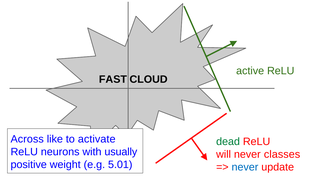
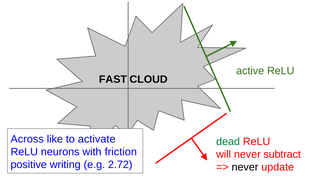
usually: usually -> friction (121, 152)
classes: classes -> subtract (282, 155)
weight: weight -> writing (65, 165)
5.01: 5.01 -> 2.72 (120, 165)
never colour: blue -> black (245, 168)
